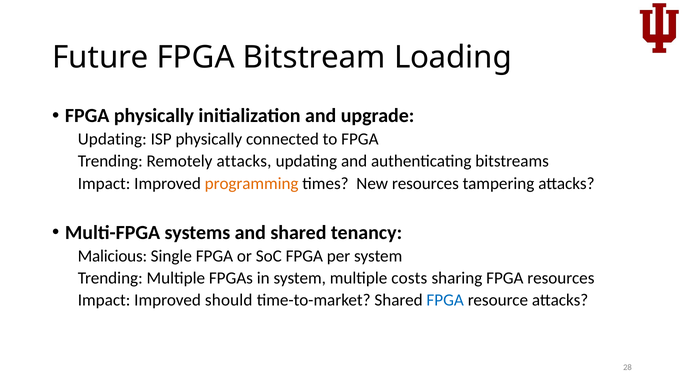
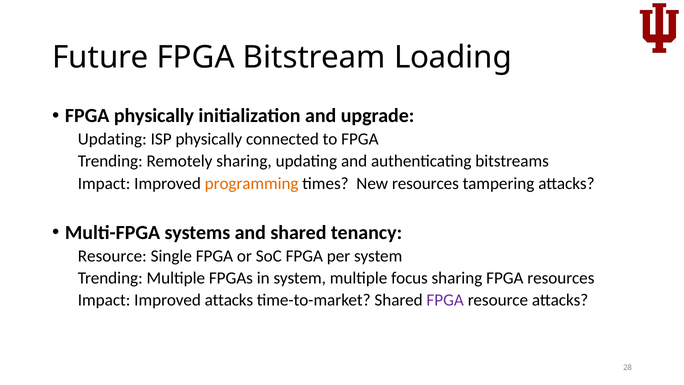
Remotely attacks: attacks -> sharing (244, 161)
Malicious: Malicious -> Resource (112, 256)
costs: costs -> focus (409, 278)
Improved should: should -> attacks (229, 300)
FPGA colour: blue -> purple (445, 300)
